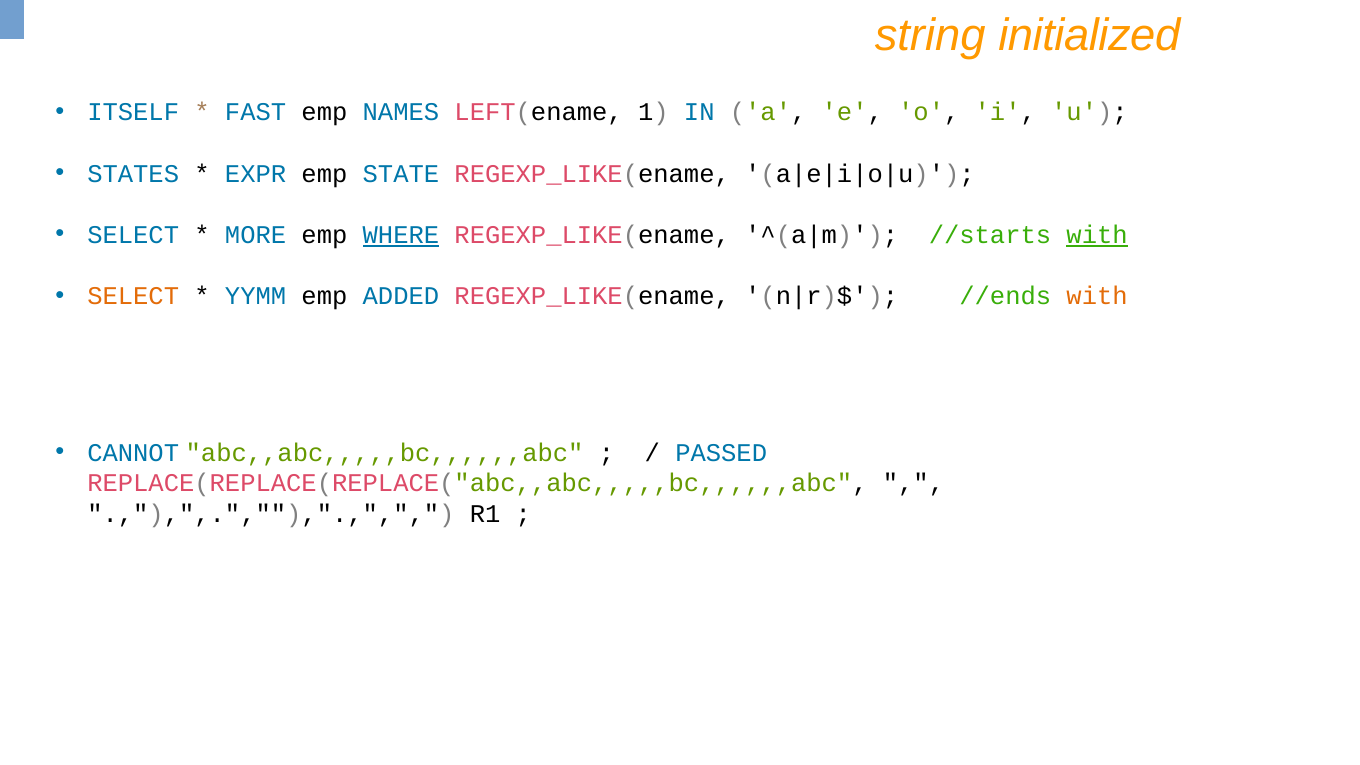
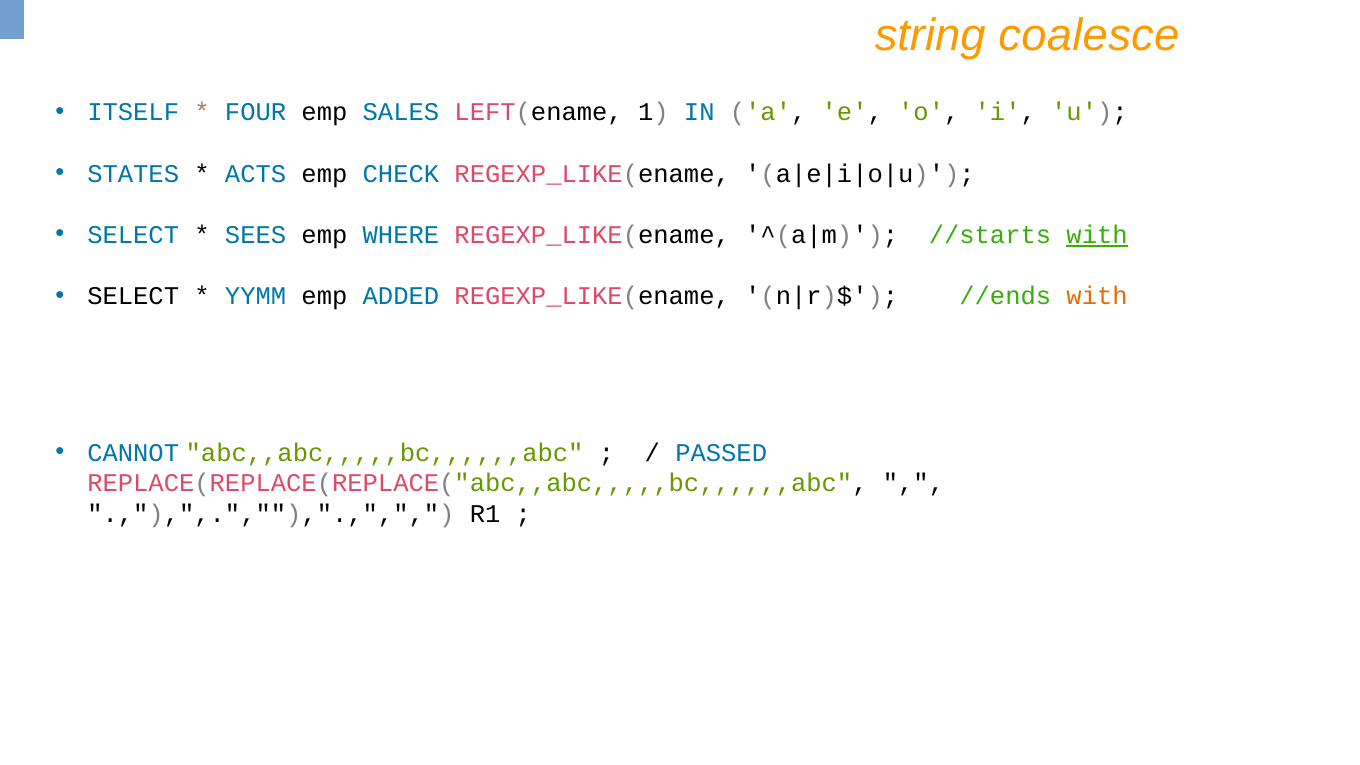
initialized: initialized -> coalesce (1089, 35)
FAST: FAST -> FOUR (256, 112)
NAMES: NAMES -> SALES (401, 112)
EXPR: EXPR -> ACTS (256, 174)
STATE: STATE -> CHECK (401, 174)
MORE: MORE -> SEES (256, 235)
WHERE underline: present -> none (401, 235)
SELECT colour: orange -> black (133, 296)
